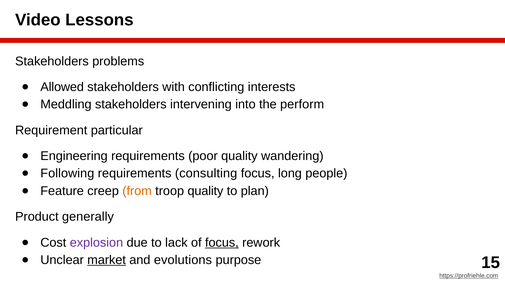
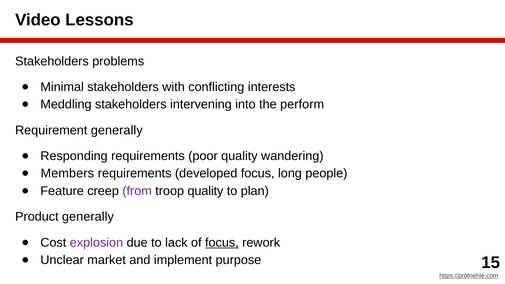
Allowed: Allowed -> Minimal (62, 87)
Requirement particular: particular -> generally (117, 130)
Engineering: Engineering -> Responding (74, 156)
Following: Following -> Members (67, 174)
consulting: consulting -> developed (206, 174)
from colour: orange -> purple (137, 191)
market underline: present -> none (107, 260)
evolutions: evolutions -> implement (183, 260)
